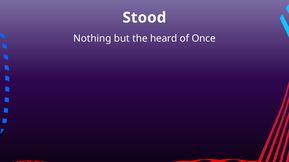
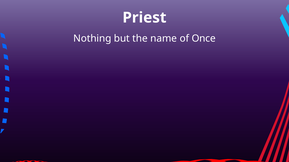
Stood: Stood -> Priest (144, 18)
heard: heard -> name (164, 39)
